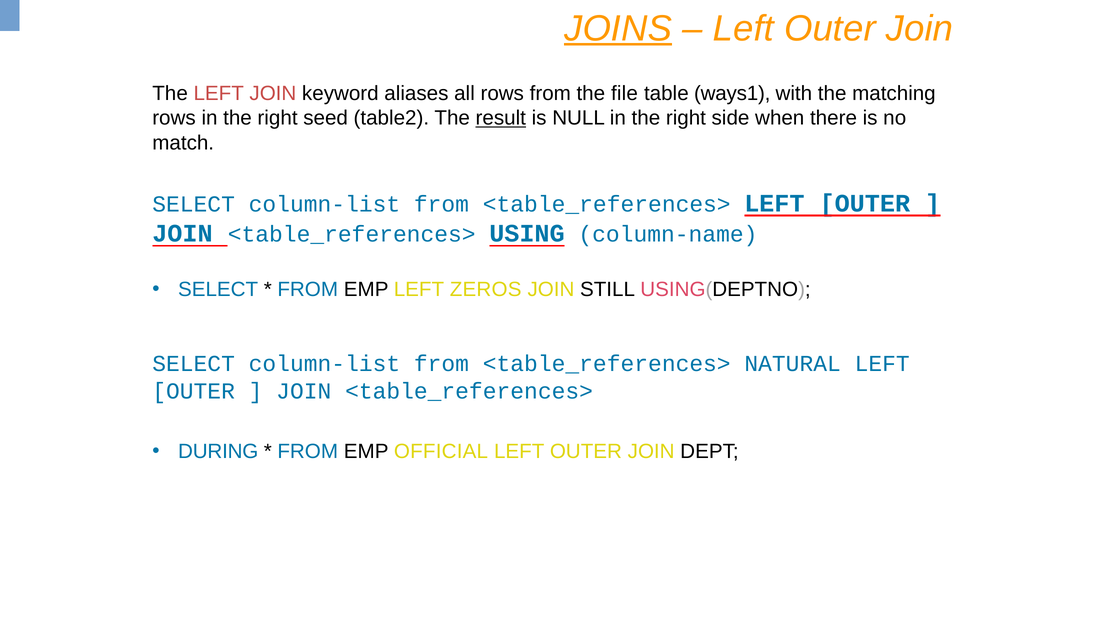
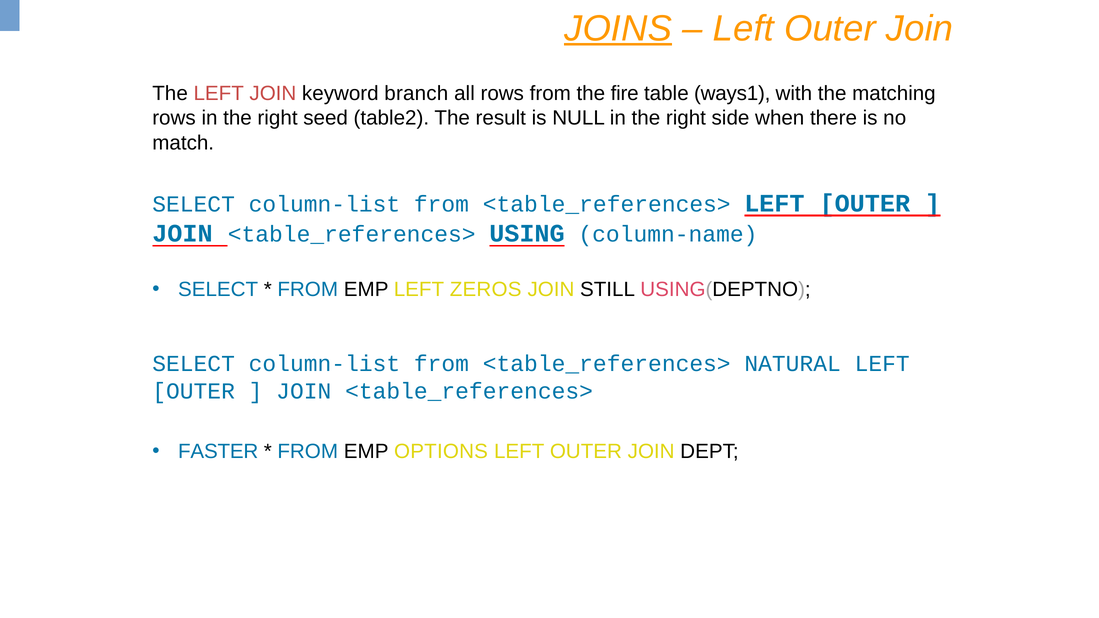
aliases: aliases -> branch (416, 93)
file: file -> fire (625, 93)
result underline: present -> none (501, 118)
DURING: DURING -> FASTER (218, 452)
OFFICIAL: OFFICIAL -> OPTIONS (441, 452)
